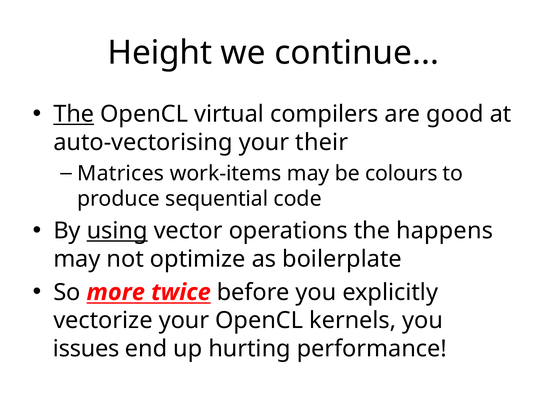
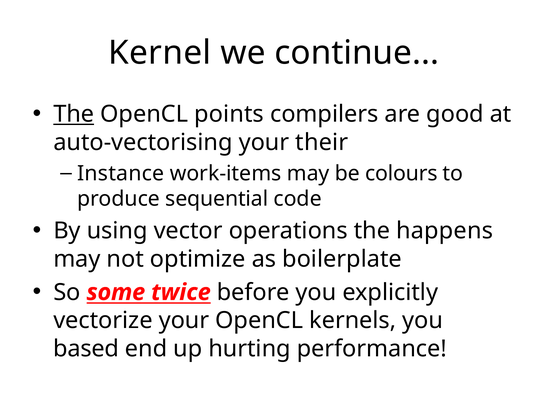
Height: Height -> Kernel (160, 53)
virtual: virtual -> points (229, 114)
Matrices: Matrices -> Instance (121, 174)
using underline: present -> none (117, 231)
more: more -> some (116, 292)
issues: issues -> based (86, 349)
